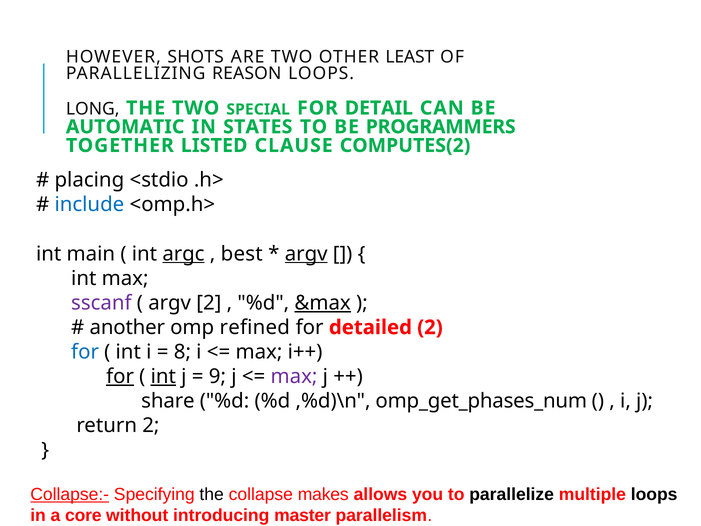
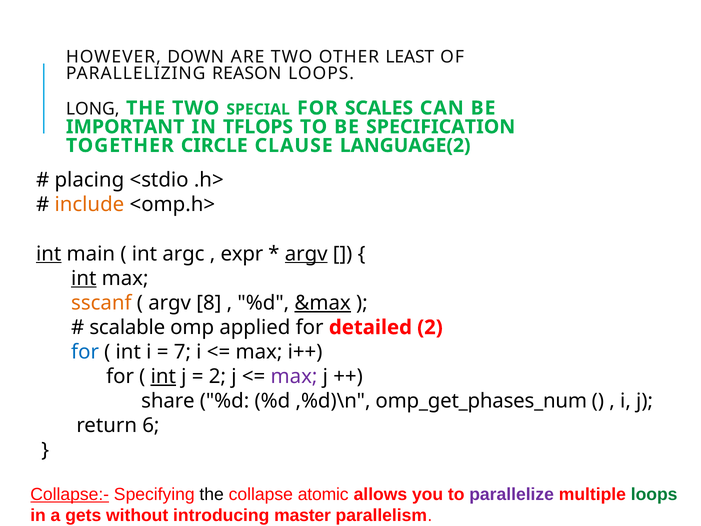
SHOTS: SHOTS -> DOWN (196, 57)
DETAIL: DETAIL -> SCALES (379, 108)
AUTOMATIC: AUTOMATIC -> IMPORTANT (125, 127)
STATES: STATES -> TFLOPS (258, 127)
PROGRAMMERS: PROGRAMMERS -> SPECIFICATION (441, 127)
LISTED: LISTED -> CIRCLE (214, 145)
COMPUTES(2: COMPUTES(2 -> LANGUAGE(2 (405, 145)
include colour: blue -> orange (89, 205)
int underline: none -> present (49, 254)
argc underline: present -> none (183, 254)
best: best -> expr (242, 254)
int underline: none -> present (84, 278)
sscanf colour: purple -> orange (101, 303)
argv 2: 2 -> 8 (209, 303)
another: another -> scalable (127, 327)
refined: refined -> applied (255, 327)
8: 8 -> 7 (182, 352)
for underline: present -> none (120, 376)
9: 9 -> 2 (217, 376)
return 2: 2 -> 6 (151, 425)
makes: makes -> atomic (323, 494)
parallelize colour: black -> purple (512, 494)
loops colour: black -> green (654, 494)
core: core -> gets (83, 515)
